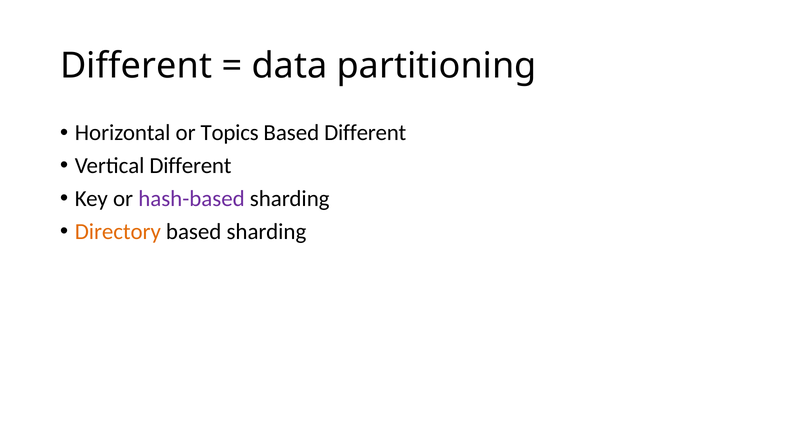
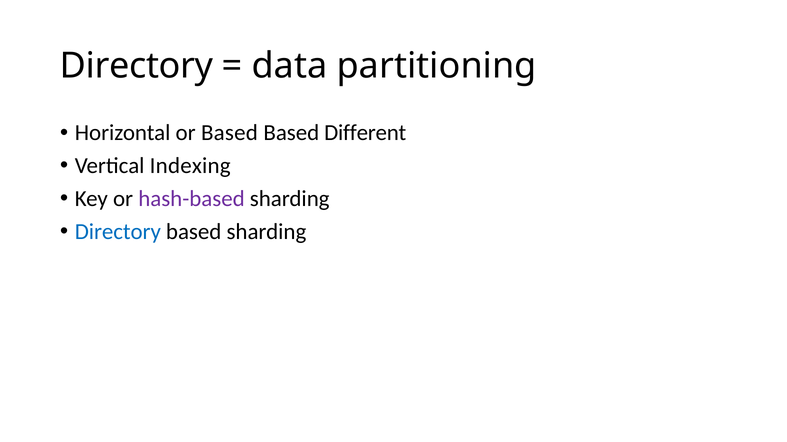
Different: Different -> Directory (136, 66)
or Topics: Topics -> Based (229, 133)
Vertical Different: Different -> Indexing (190, 166)
Directory colour: orange -> blue (118, 232)
